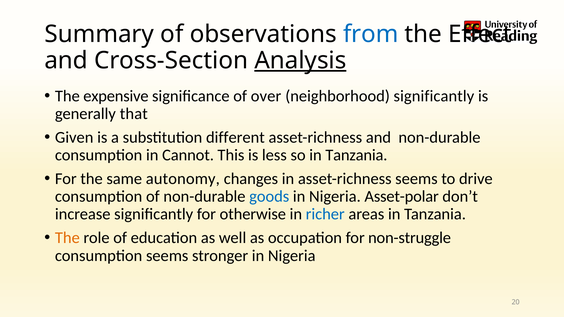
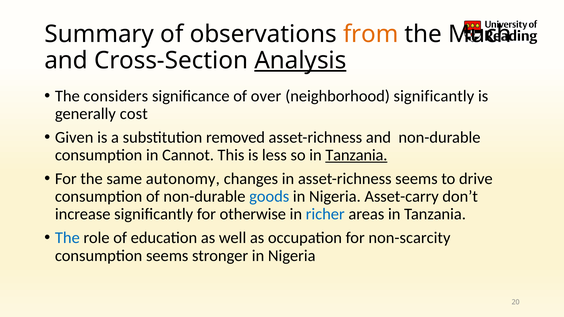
from colour: blue -> orange (371, 34)
Effect: Effect -> Much (480, 34)
expensive: expensive -> considers (116, 96)
that: that -> cost (134, 114)
different: different -> removed (235, 137)
Tanzania underline: none -> present (356, 155)
Asset-polar: Asset-polar -> Asset-carry (402, 197)
The colour: orange -> blue (67, 238)
non-struggle: non-struggle -> non-scarcity (409, 238)
